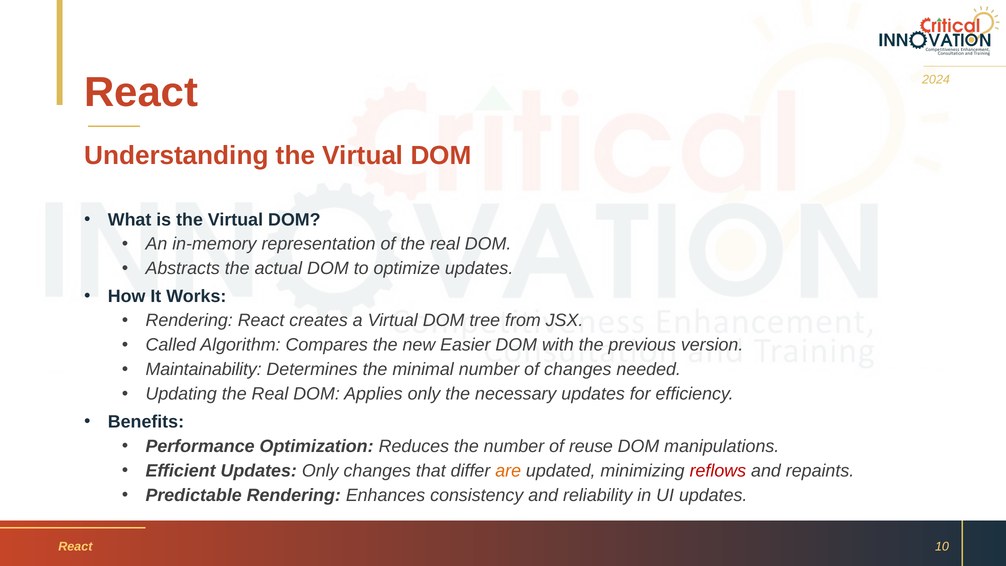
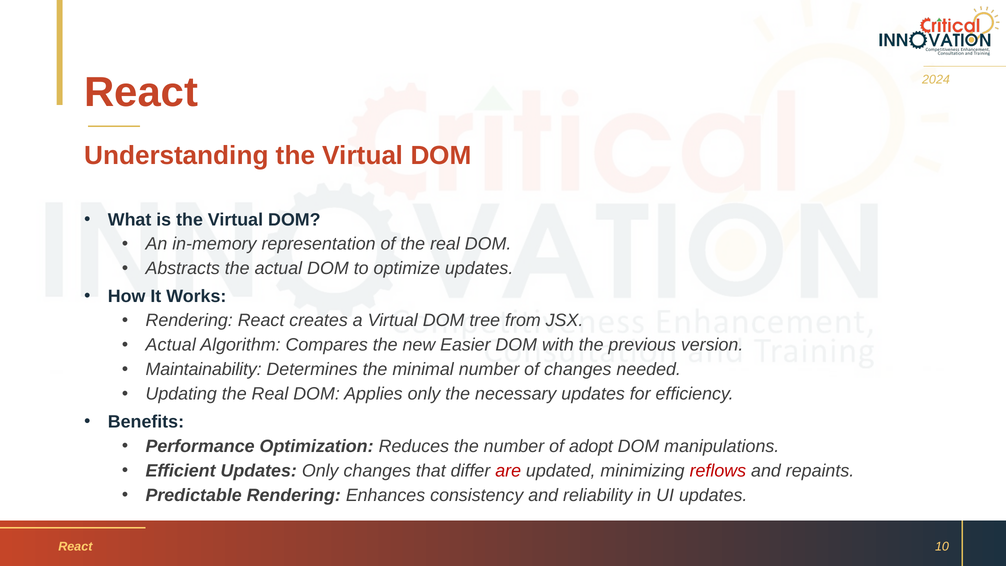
Called: Called -> Actual (171, 345)
reuse: reuse -> adopt (591, 446)
are colour: orange -> red (508, 471)
